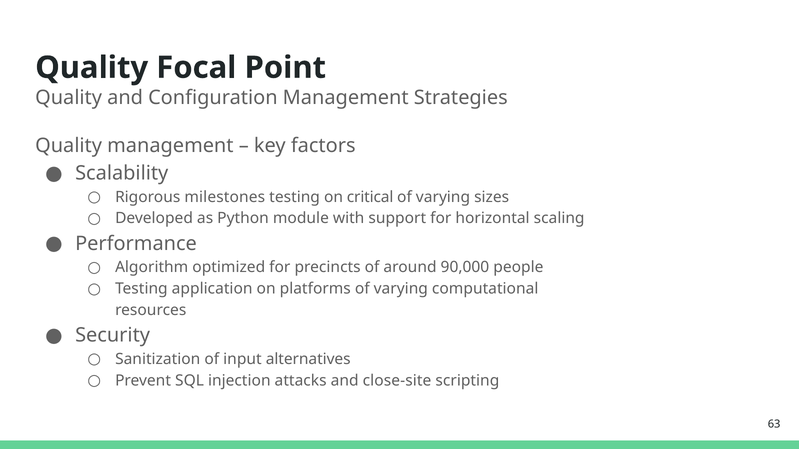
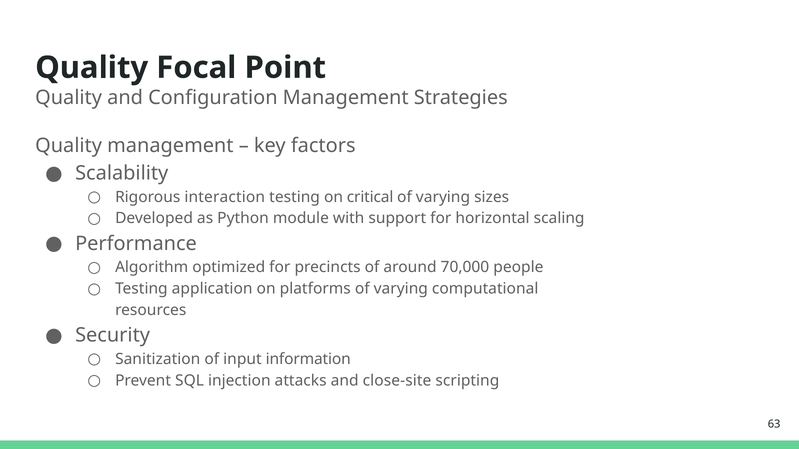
milestones: milestones -> interaction (225, 197)
90,000: 90,000 -> 70,000 (465, 268)
alternatives: alternatives -> information (308, 359)
